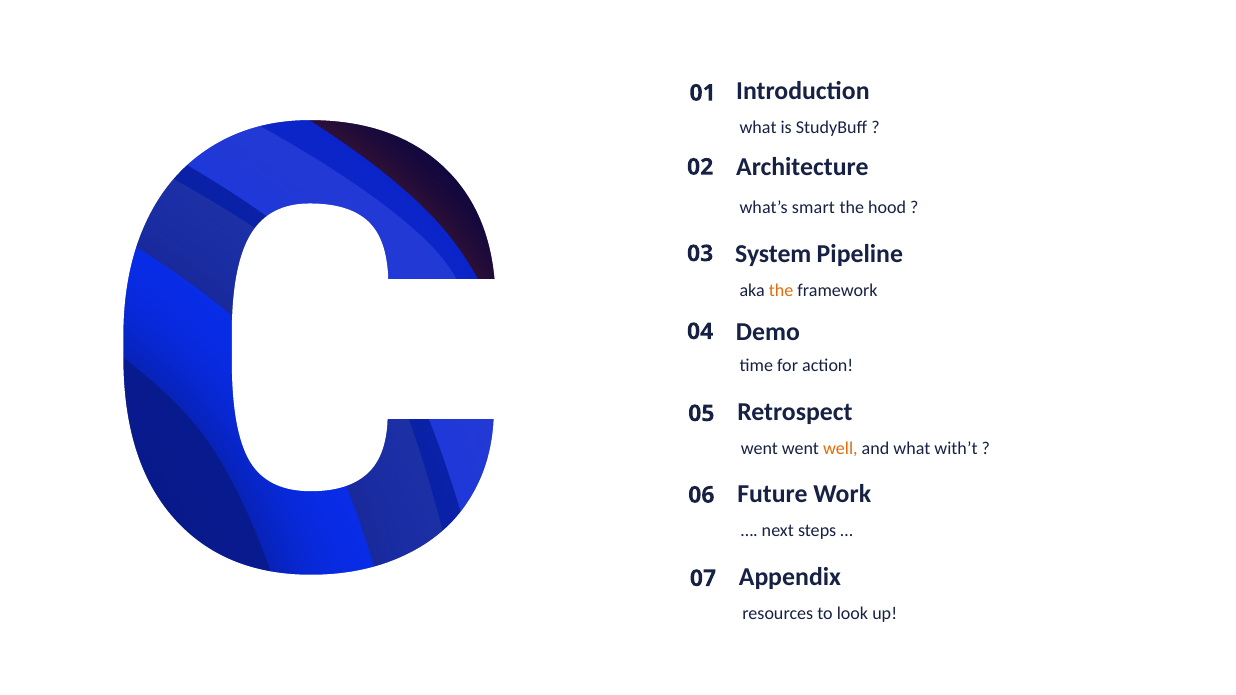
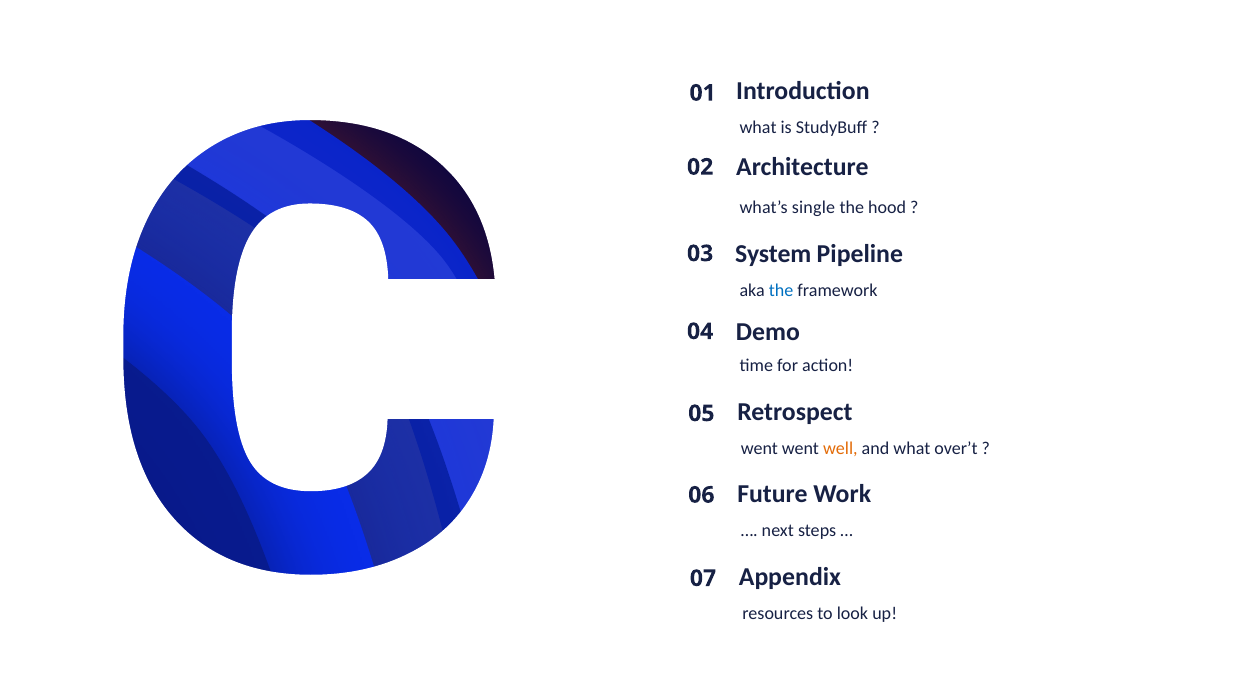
smart: smart -> single (813, 208)
the colour: orange -> blue (781, 290)
with’t: with’t -> over’t (956, 449)
